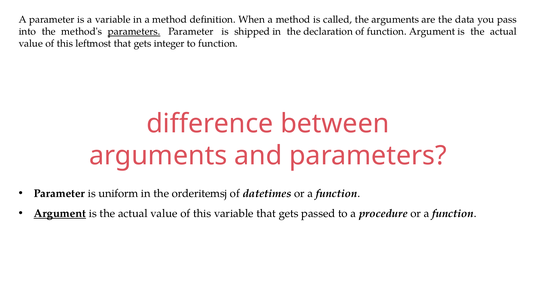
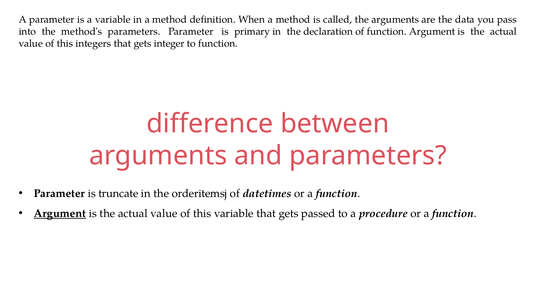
parameters underline: present -> none (134, 32)
shipped: shipped -> primary (252, 32)
leftmost: leftmost -> integers (93, 44)
uniform: uniform -> truncate (118, 194)
